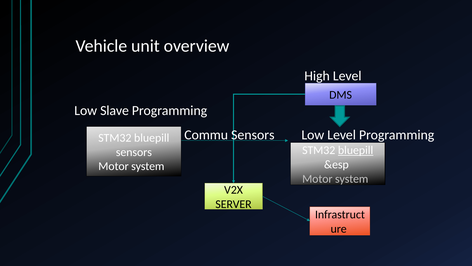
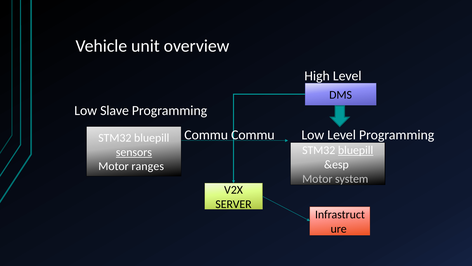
Commu Sensors: Sensors -> Commu (253, 135)
sensors underline: none -> present (134, 152)
system: system -> ranges (148, 166)
